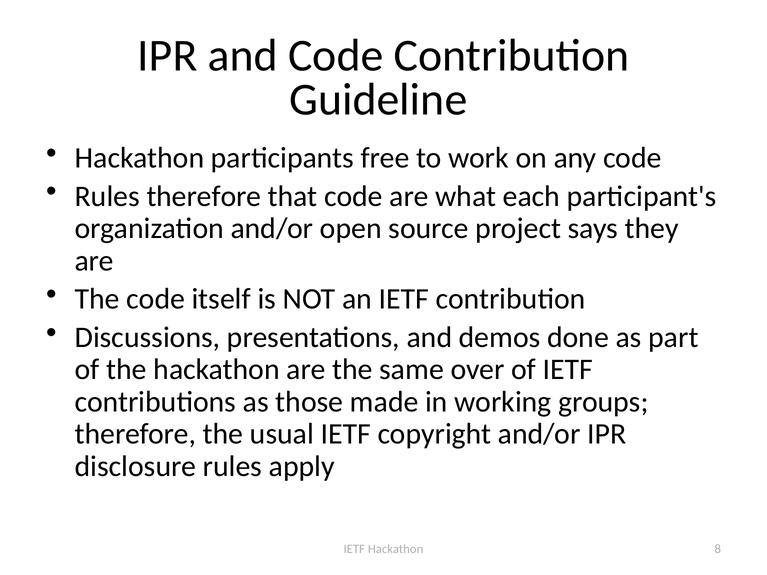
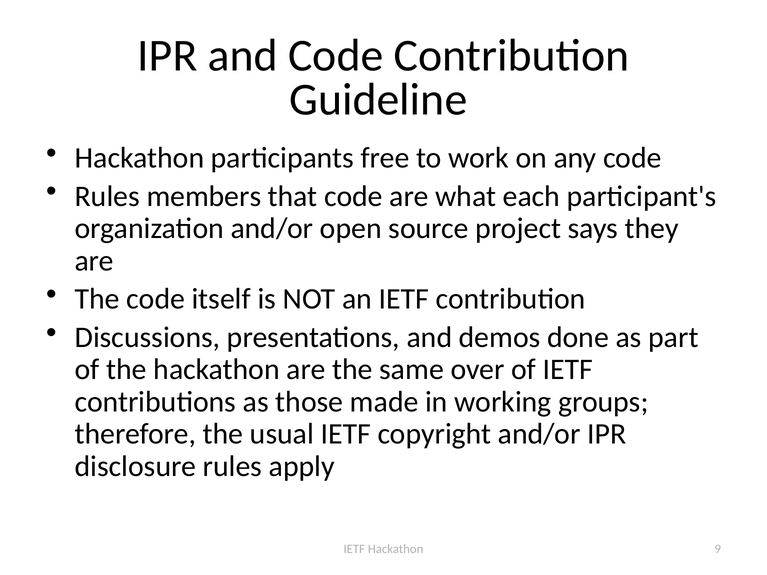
Rules therefore: therefore -> members (204, 196)
8: 8 -> 9 (718, 549)
